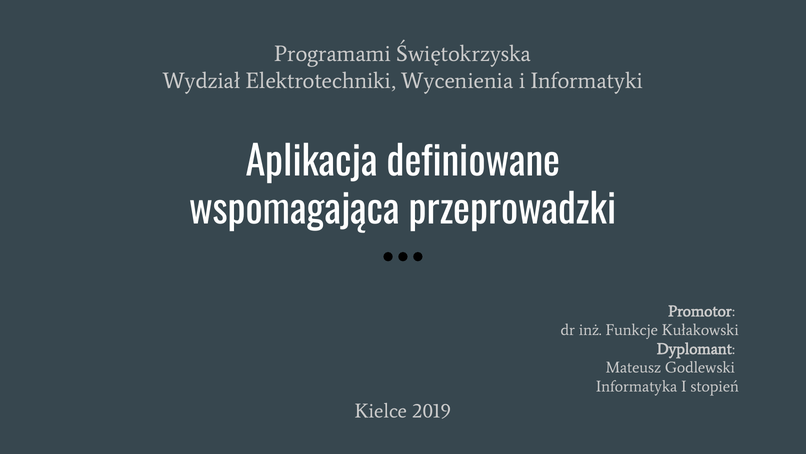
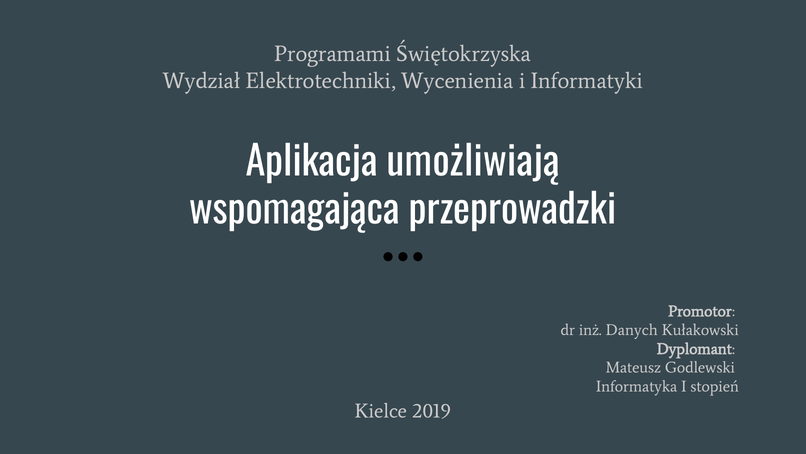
definiowane: definiowane -> umożliwiają (473, 162)
Funkcje: Funkcje -> Danych (632, 330)
